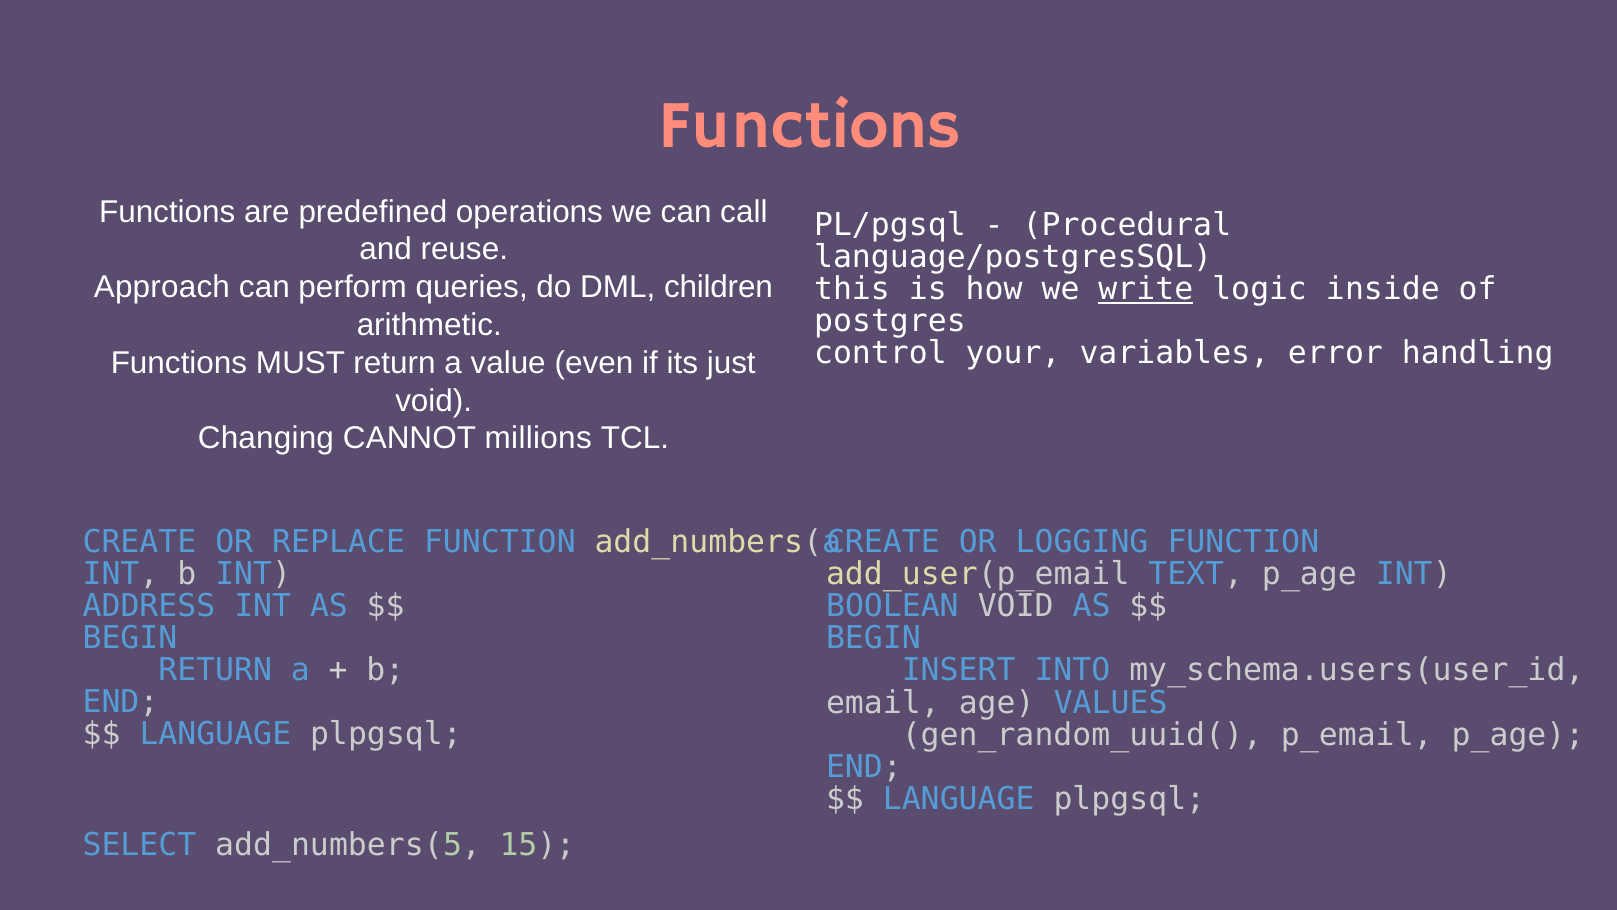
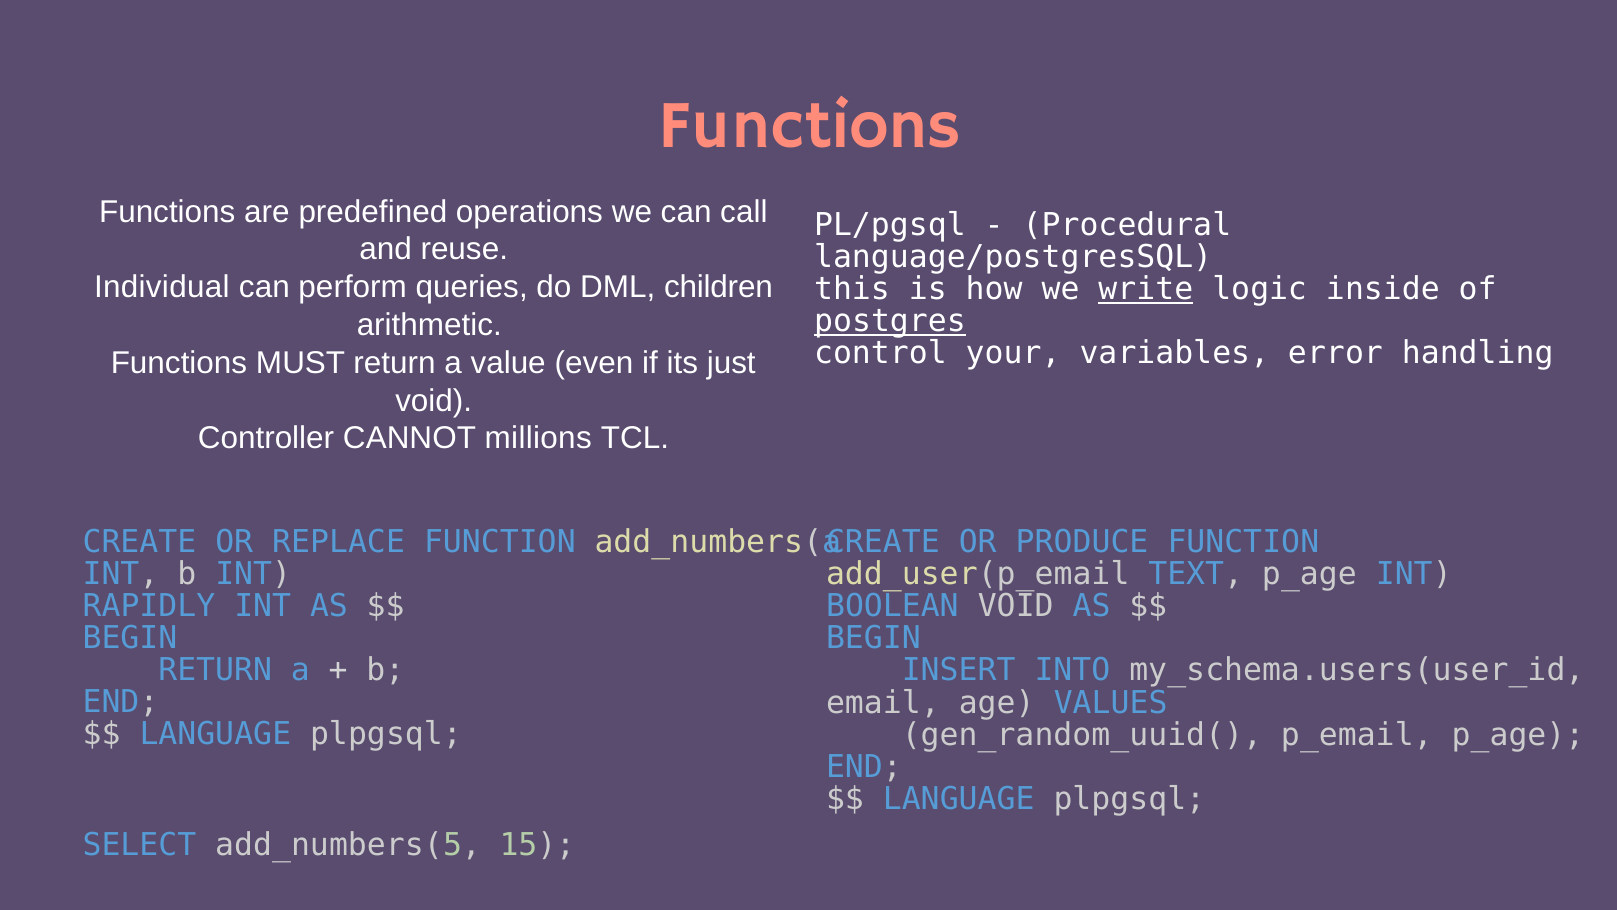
Approach: Approach -> Individual (162, 287)
postgres underline: none -> present (890, 321)
Changing: Changing -> Controller (266, 438)
LOGGING: LOGGING -> PRODUCE (1082, 542)
ADDRESS: ADDRESS -> RAPIDLY (149, 605)
